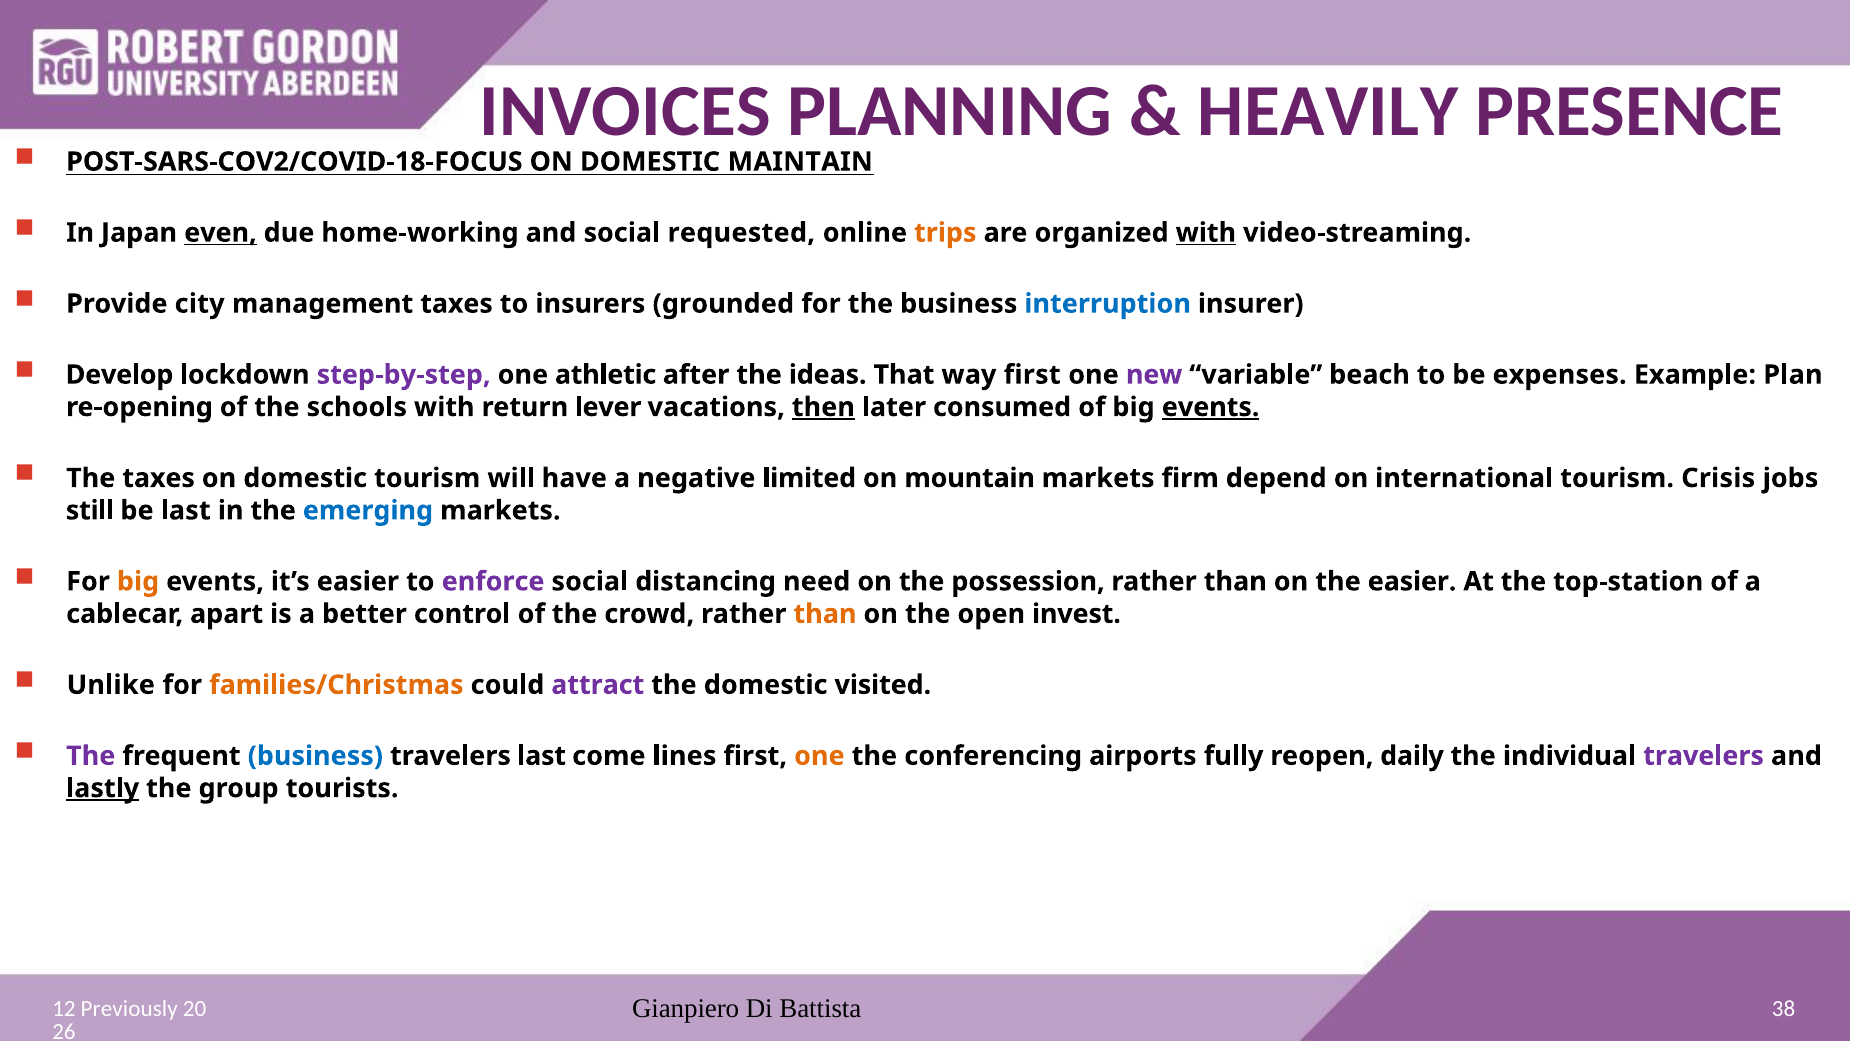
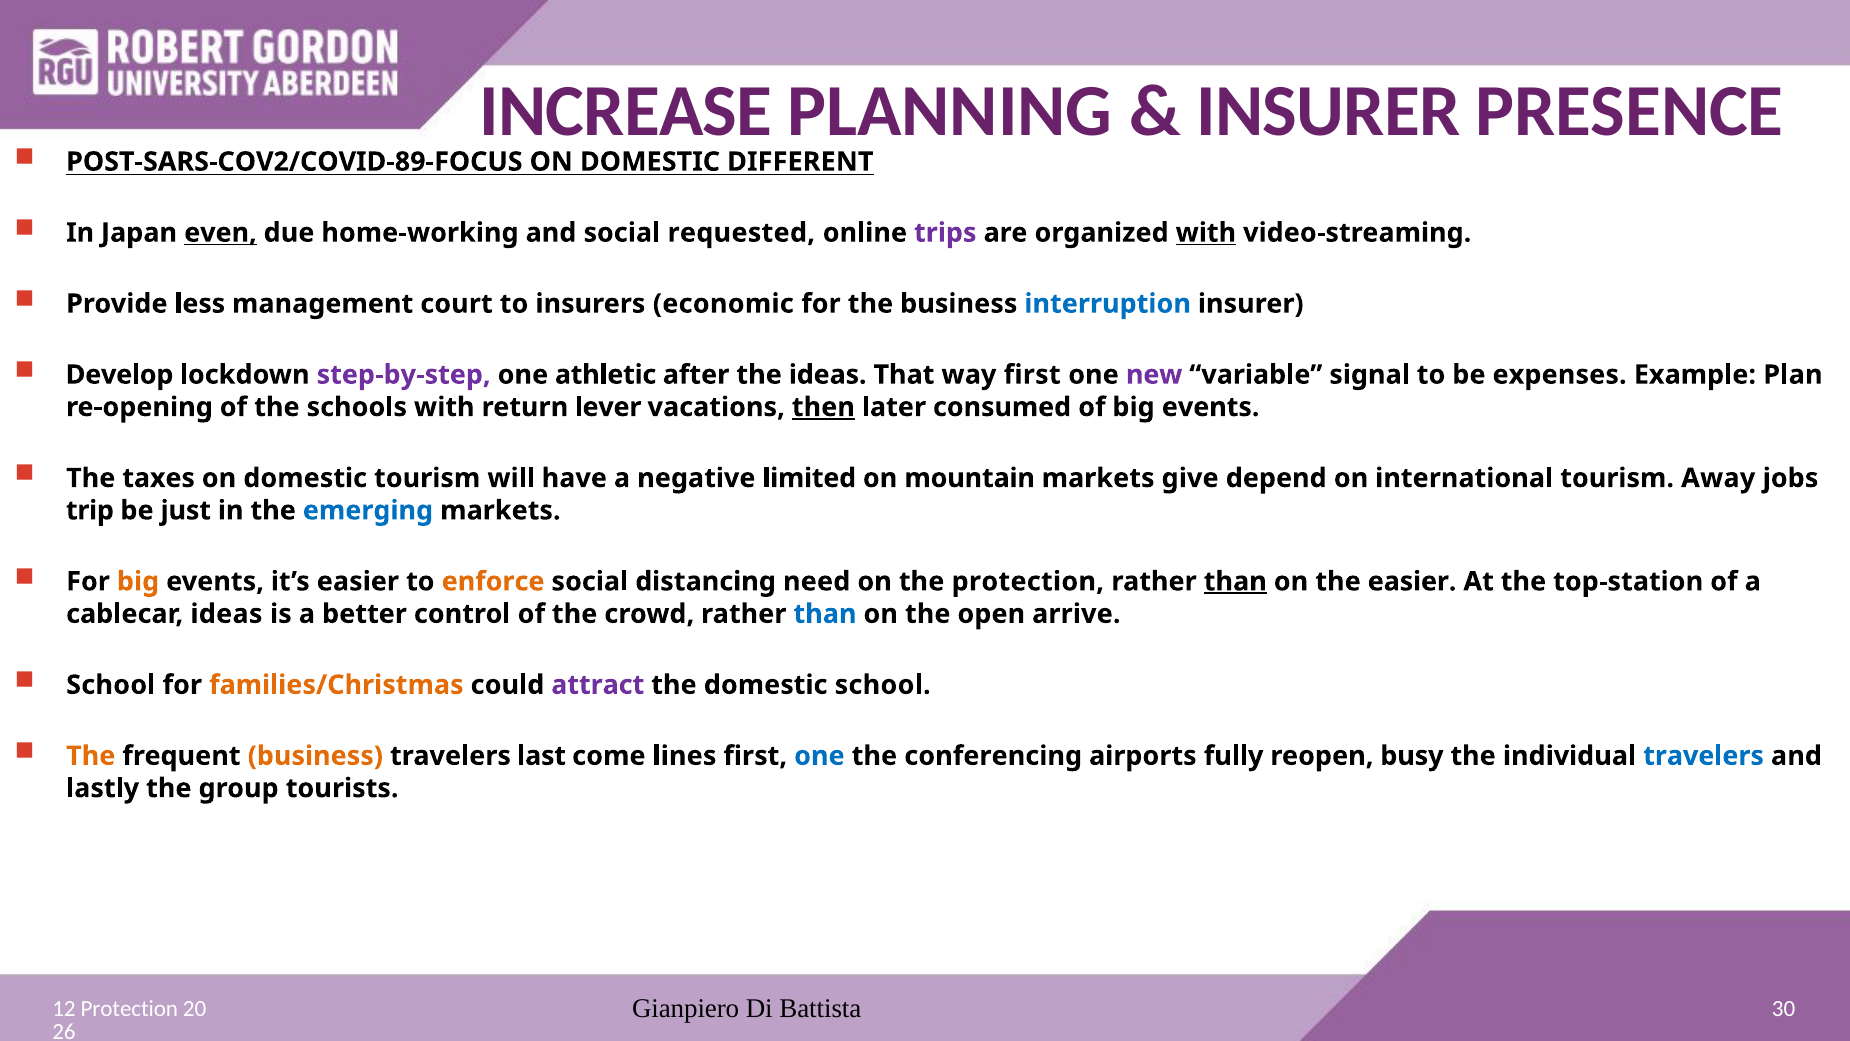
INVOICES: INVOICES -> INCREASE (626, 111)
HEAVILY: HEAVILY -> INSURER (1329, 111)
POST-SARS-COV2/COVID-18-FOCUS: POST-SARS-COV2/COVID-18-FOCUS -> POST-SARS-COV2/COVID-89-FOCUS (294, 162)
MAINTAIN: MAINTAIN -> DIFFERENT (800, 162)
trips colour: orange -> purple (945, 233)
city: city -> less (200, 304)
management taxes: taxes -> court (456, 304)
grounded: grounded -> economic (723, 304)
beach: beach -> signal (1370, 375)
events underline: present -> none (1211, 407)
firm: firm -> give (1190, 478)
Crisis: Crisis -> Away (1718, 478)
still: still -> trip (90, 510)
be last: last -> just (186, 510)
enforce colour: purple -> orange (493, 581)
the possession: possession -> protection (1028, 581)
than underline: none -> present (1235, 581)
cablecar apart: apart -> ideas (226, 614)
than colour: orange -> blue (825, 614)
invest: invest -> arrive (1076, 614)
Unlike: Unlike -> School (111, 685)
domestic visited: visited -> school (883, 685)
The colour: purple -> orange (91, 756)
business colour: blue -> orange (315, 756)
one colour: orange -> blue (819, 756)
daily: daily -> busy (1412, 756)
travelers colour: purple -> blue (1704, 756)
lastly underline: present -> none (103, 788)
38: 38 -> 30 (1784, 1008)
Previously: Previously -> Protection (129, 1008)
